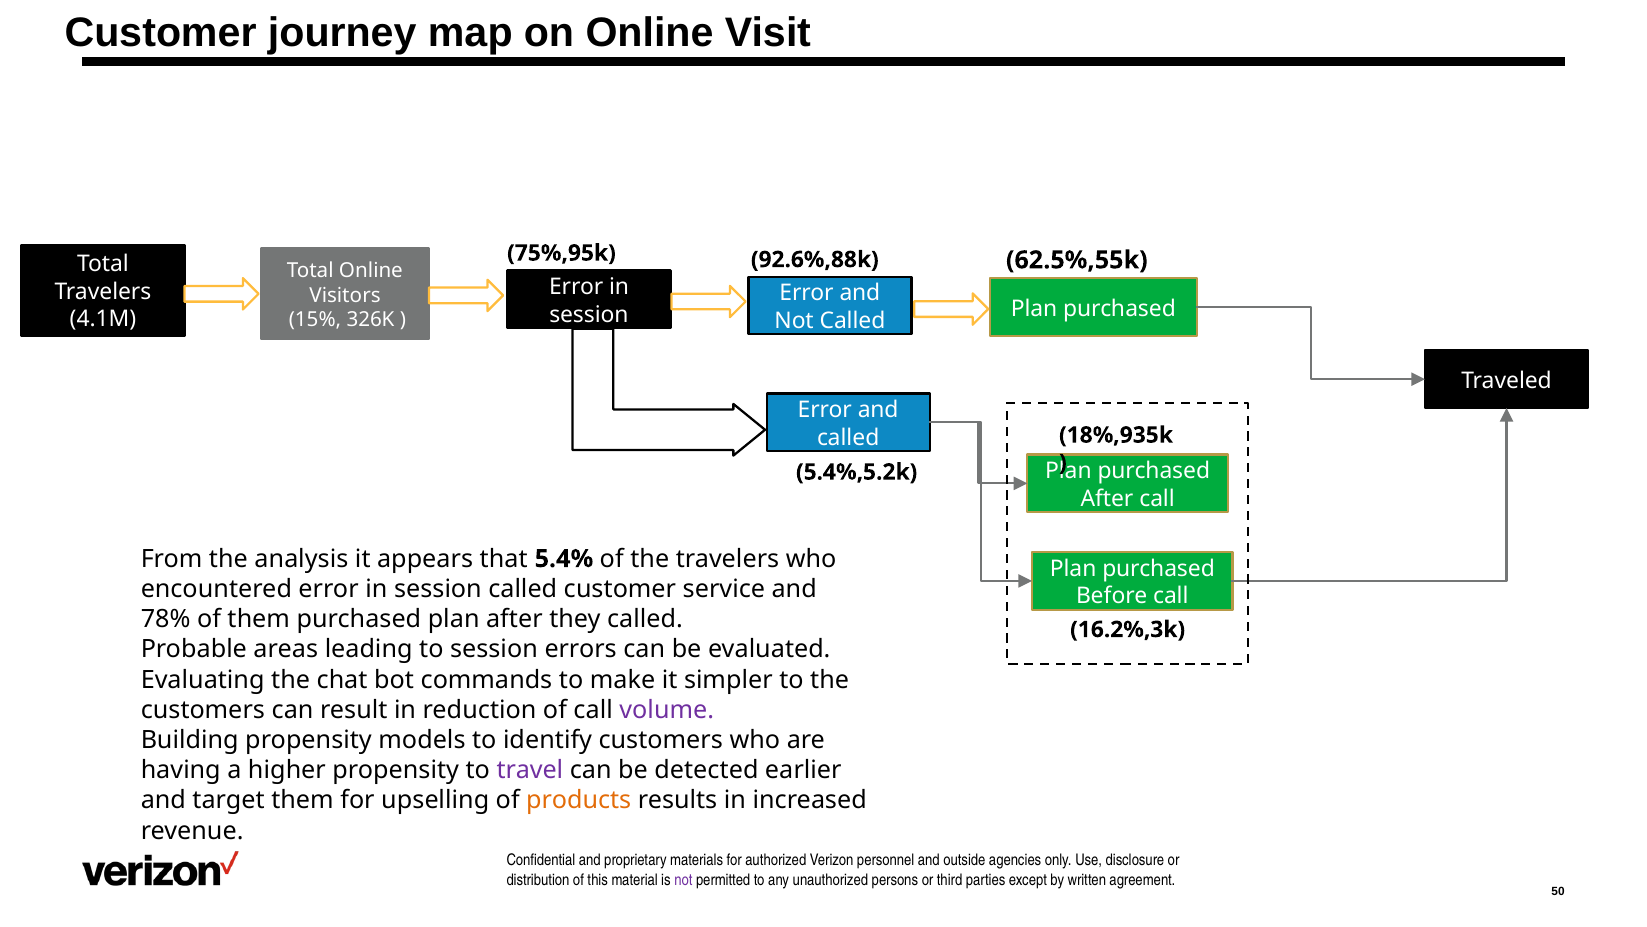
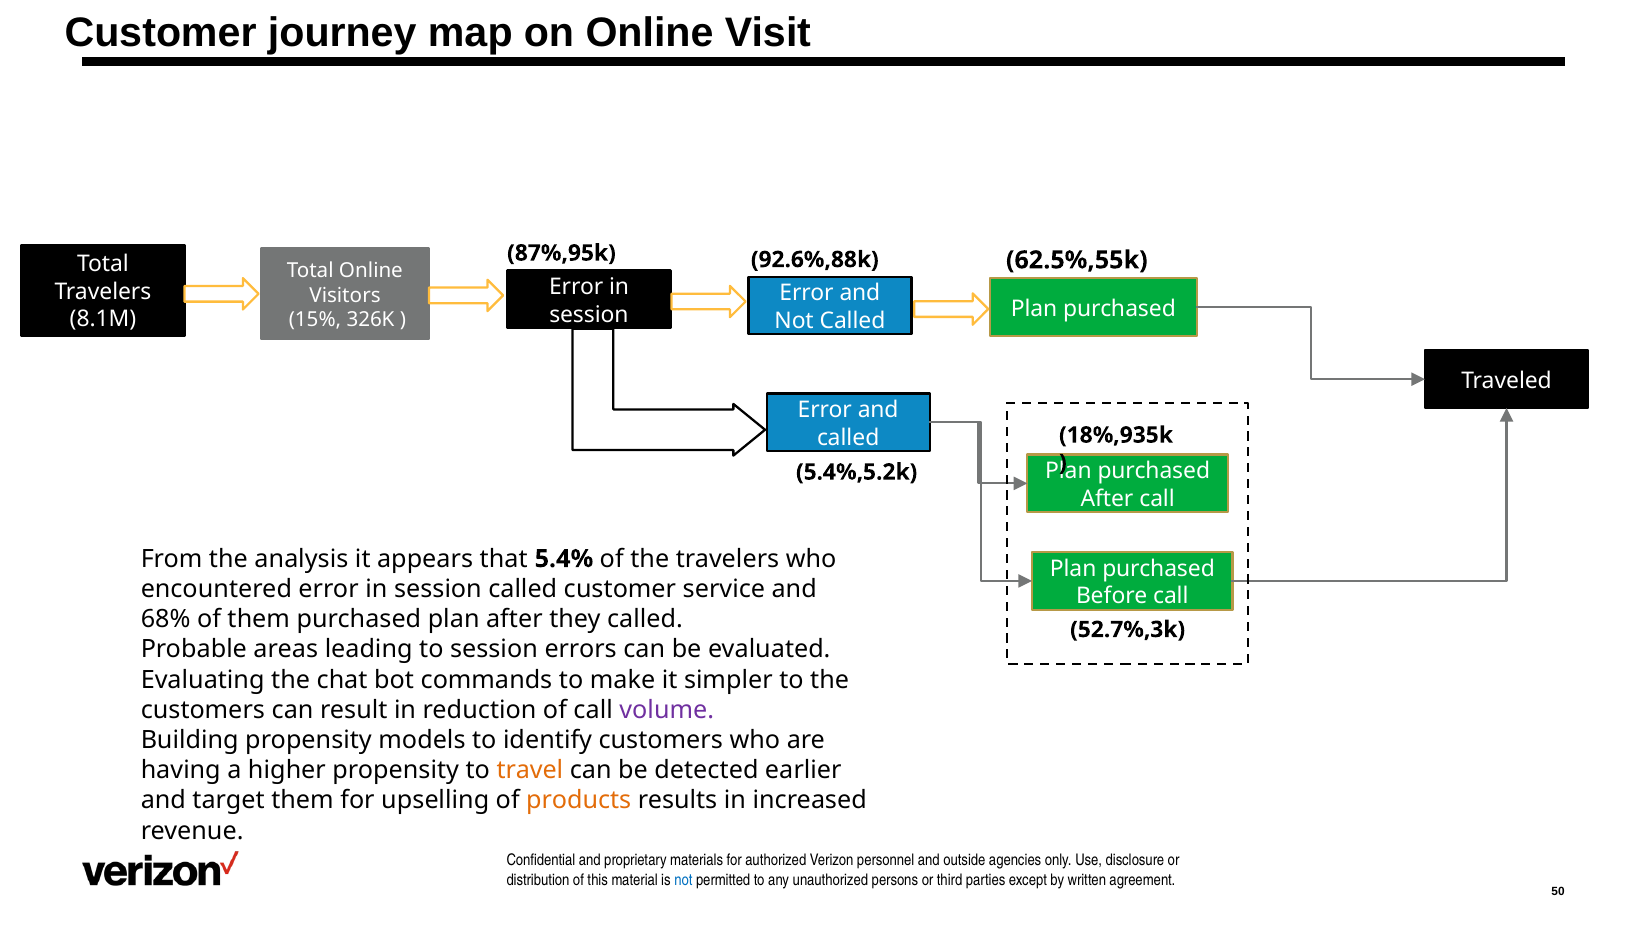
75%,95k: 75%,95k -> 87%,95k (561, 253)
4.1M: 4.1M -> 8.1M (103, 319)
78%: 78% -> 68% (166, 619)
16.2%,3k: 16.2%,3k -> 52.7%,3k (1128, 629)
travel colour: purple -> orange (530, 770)
not colour: purple -> blue (683, 879)
